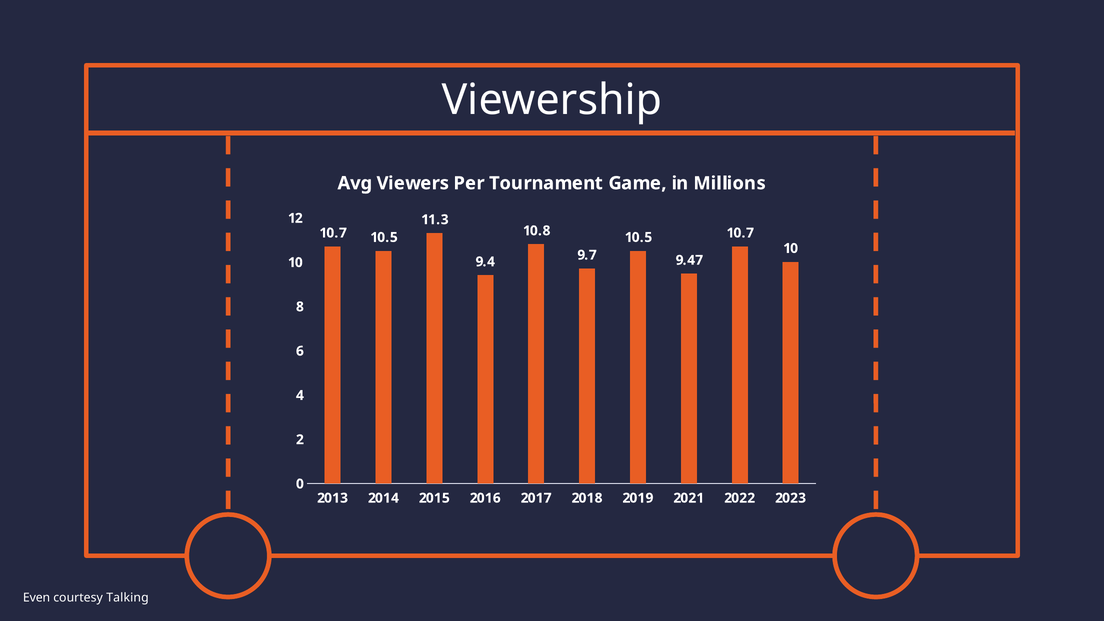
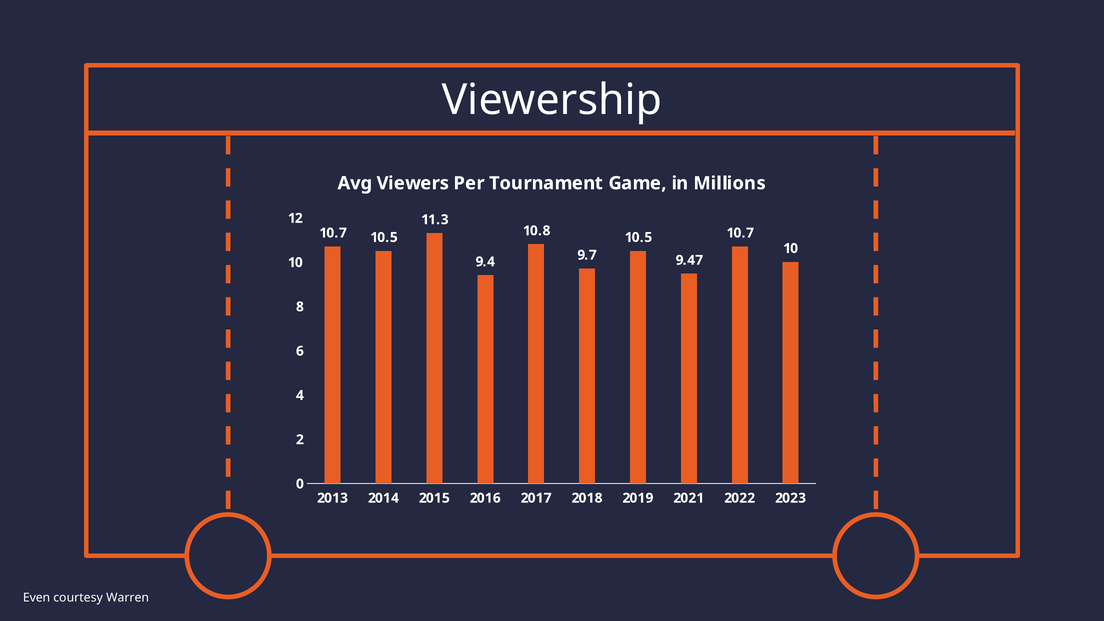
Talking: Talking -> Warren (128, 598)
